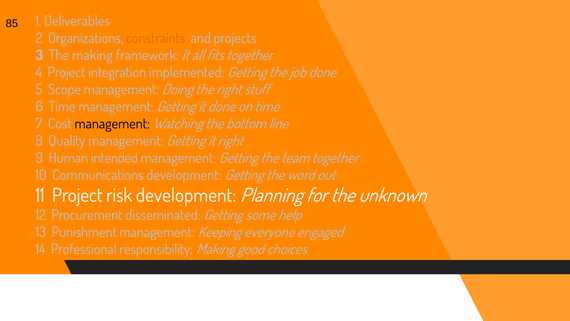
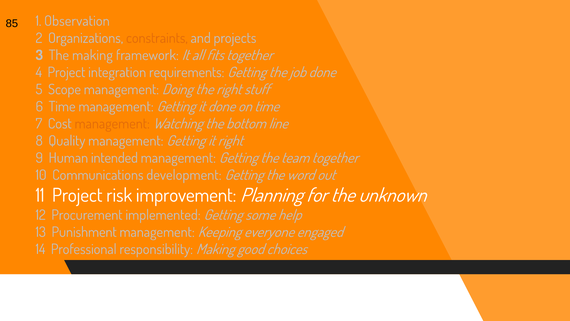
Deliverables: Deliverables -> Observation (77, 21)
implemented: implemented -> requirements (187, 72)
management colour: black -> orange (112, 124)
risk development: development -> improvement (186, 195)
disseminated: disseminated -> implemented (163, 215)
